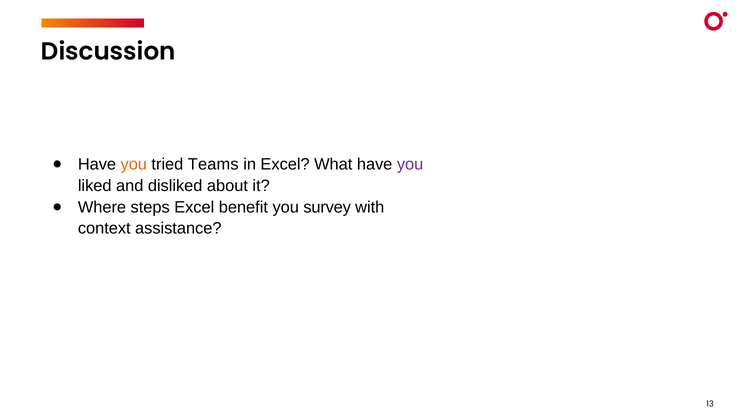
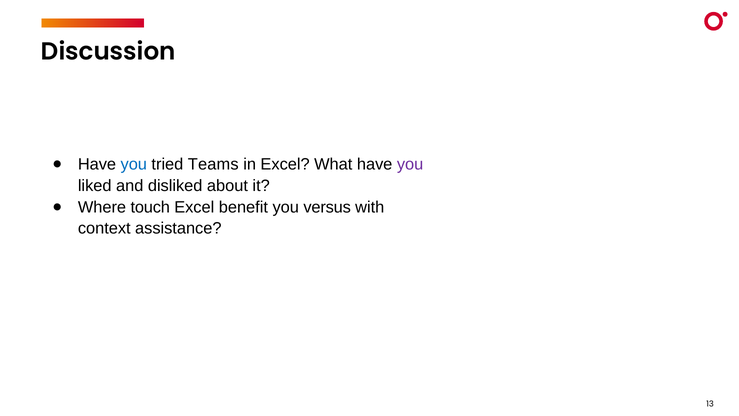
you colour: orange -> blue (134, 164)
steps: steps -> touch (150, 207)
survey: survey -> versus (327, 207)
